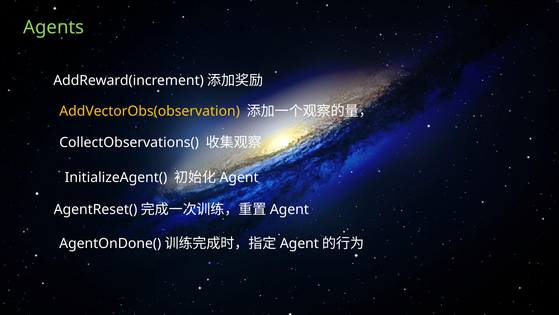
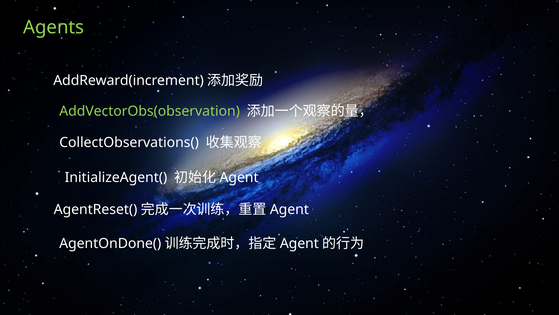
AddVectorObs(observation colour: yellow -> light green (150, 111)
